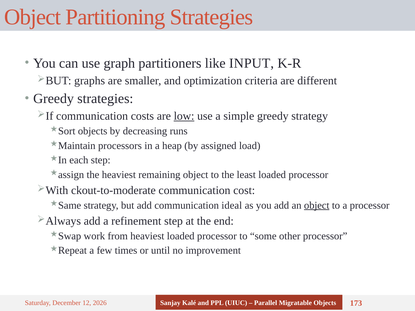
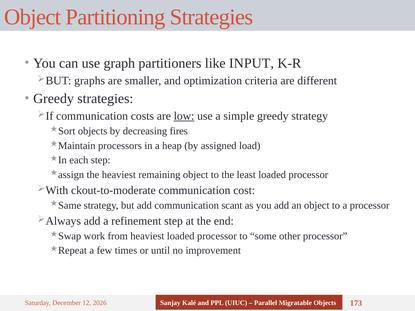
runs: runs -> fires (179, 131)
ideal: ideal -> scant (232, 206)
object underline: present -> none (317, 206)
